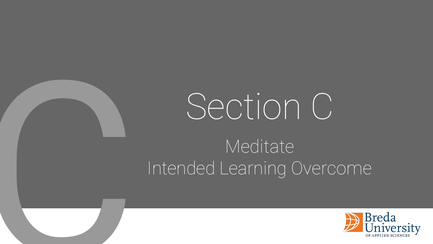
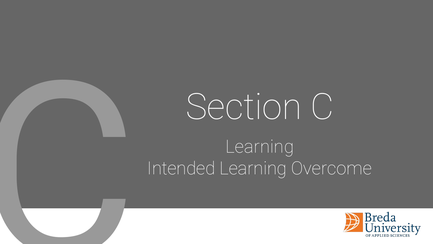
Meditate: Meditate -> Learning (260, 147)
